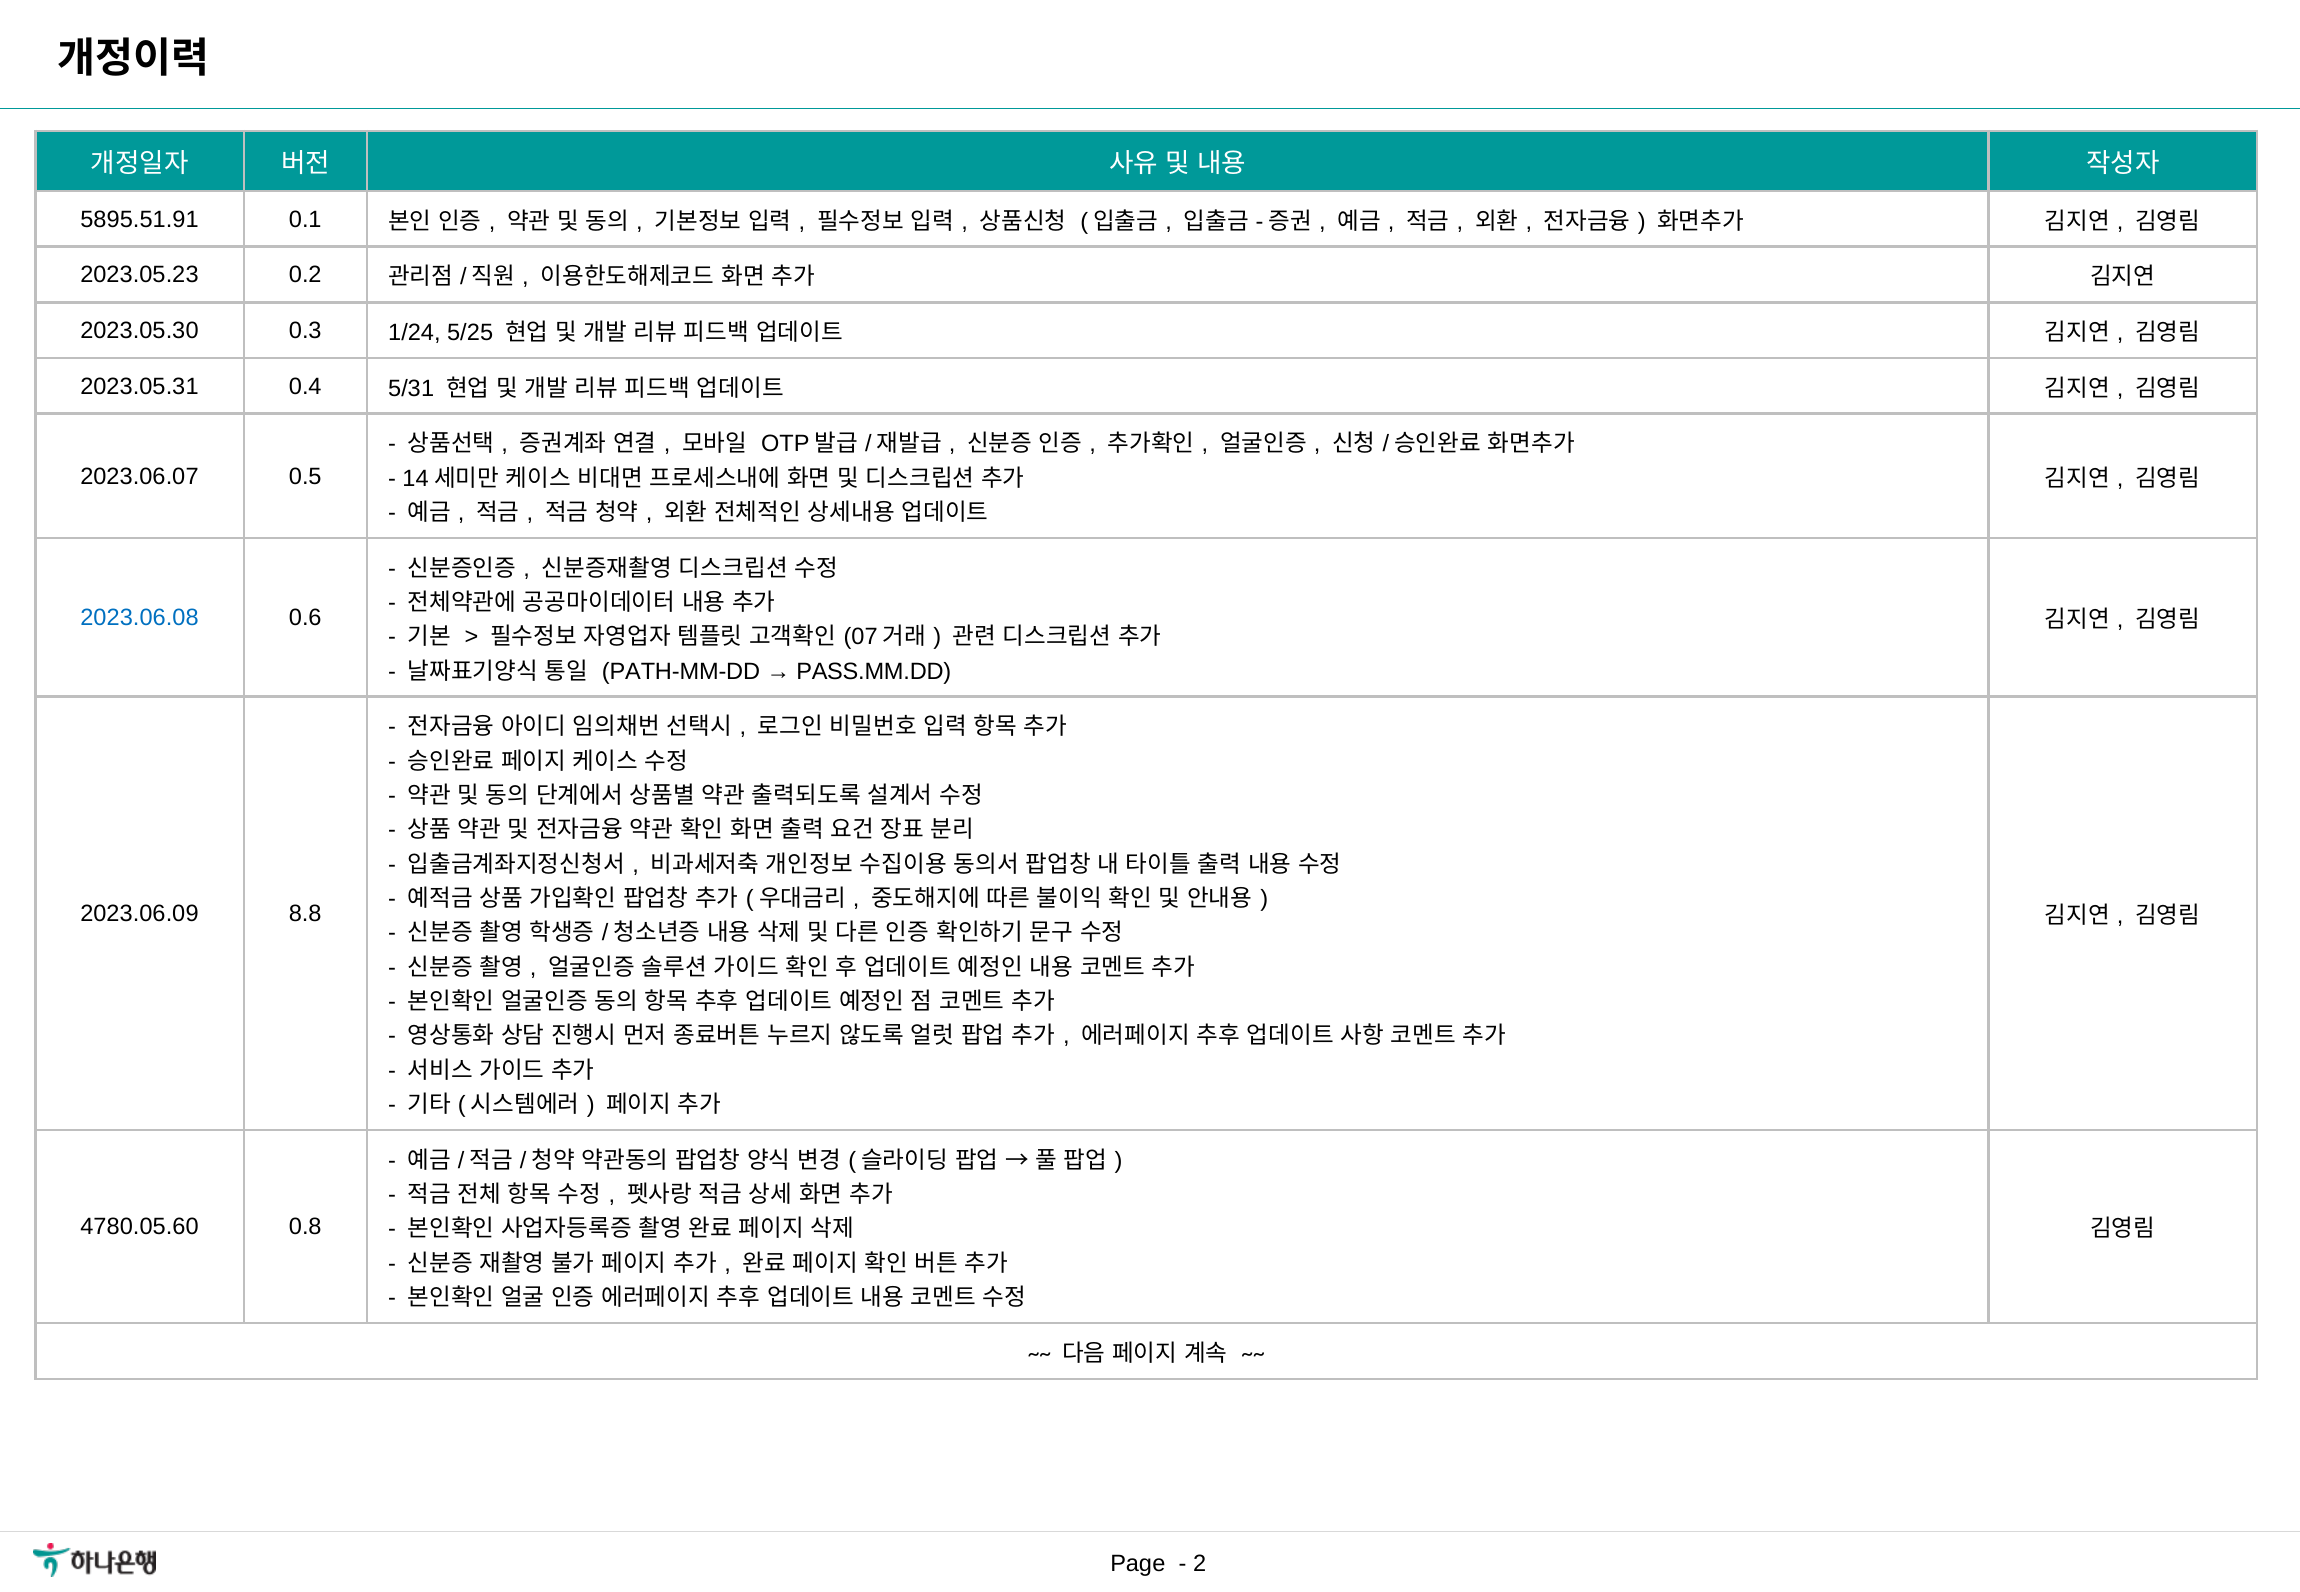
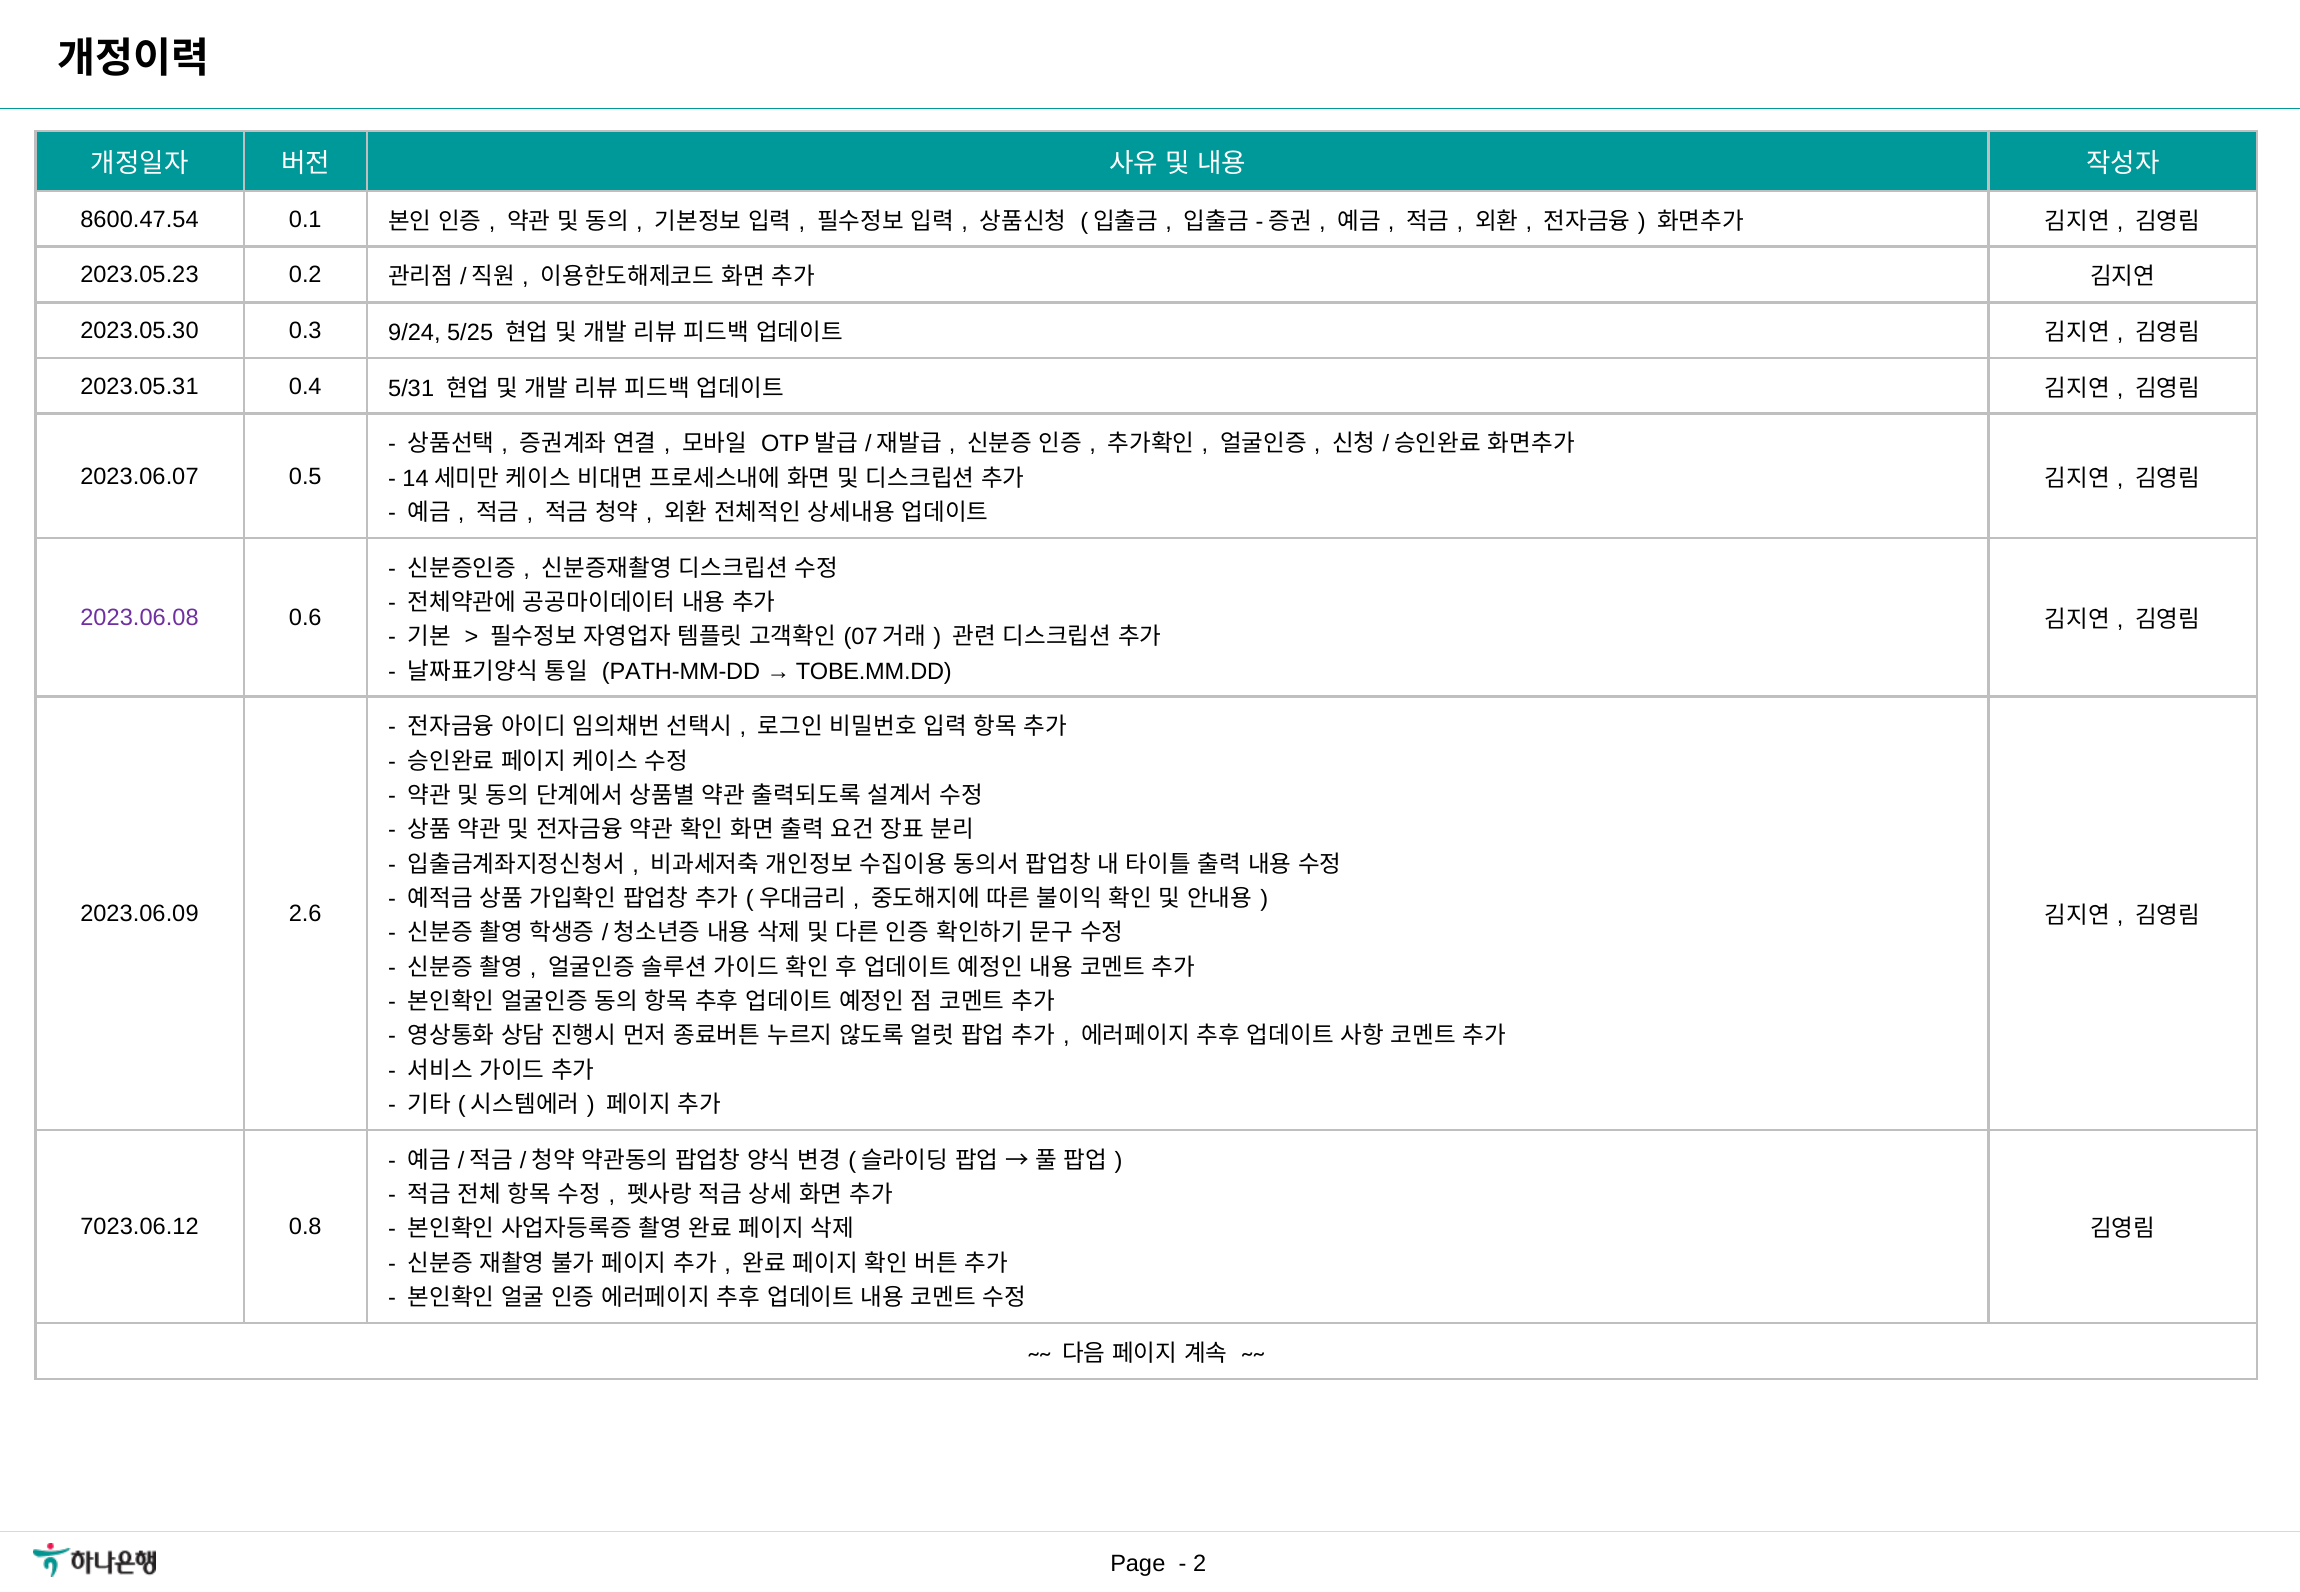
5895.51.91: 5895.51.91 -> 8600.47.54 (140, 219)
1/24: 1/24 -> 9/24 (414, 333)
2023.06.08 colour: blue -> purple (140, 618)
PASS.MM.DD: PASS.MM.DD -> TOBE.MM.DD (874, 672)
8.8: 8.8 -> 2.6 (305, 914)
4780.05.60: 4780.05.60 -> 7023.06.12 (140, 1227)
